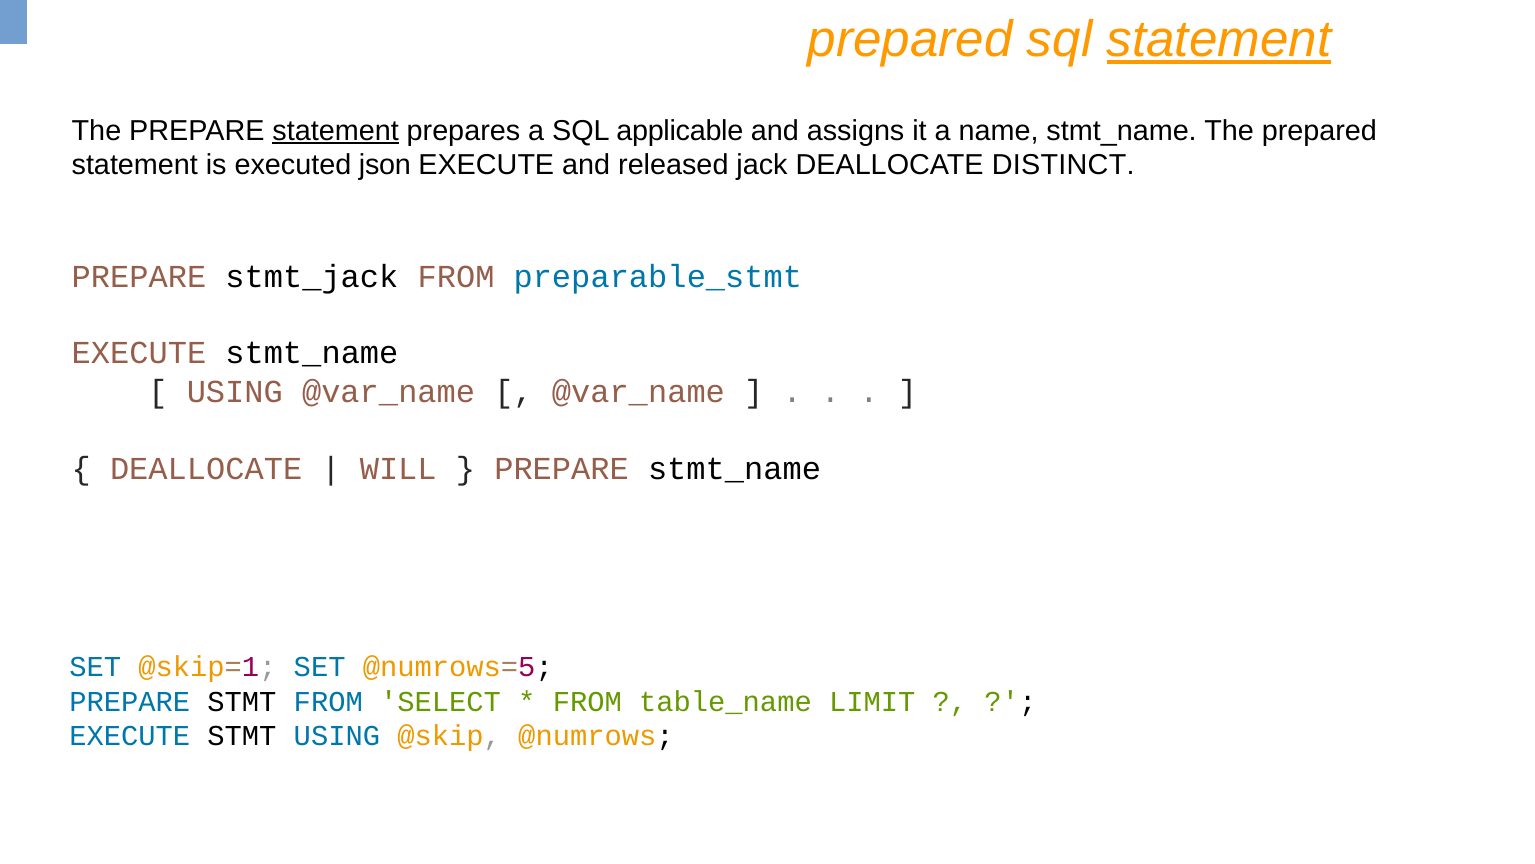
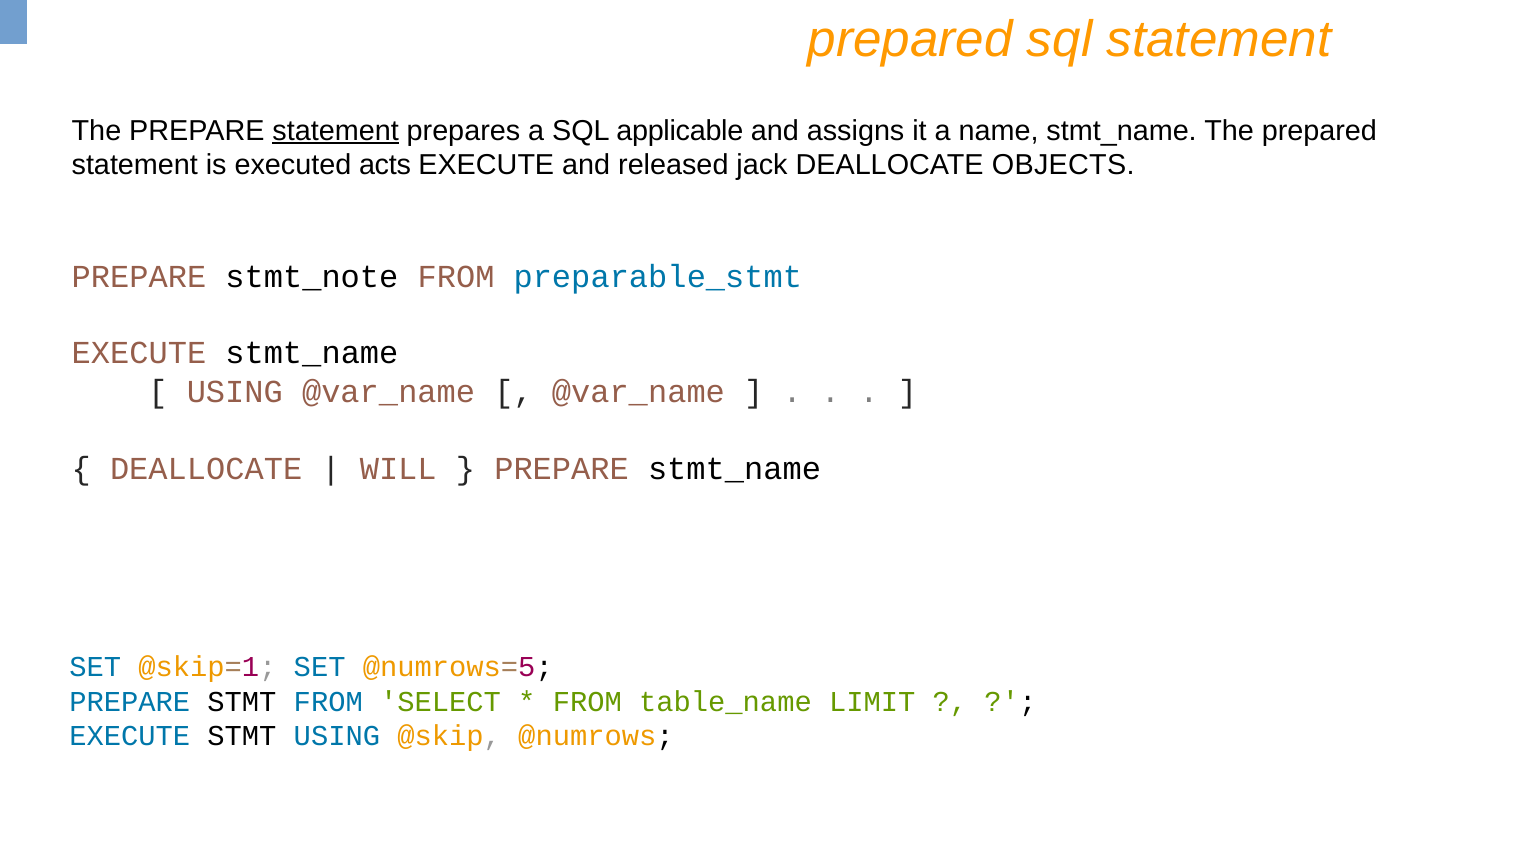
statement underline: present -> none (1219, 40)
json: json -> acts (385, 165)
DISTINCT: DISTINCT -> OBJECTS (1063, 165)
stmt_jack: stmt_jack -> stmt_note (312, 276)
